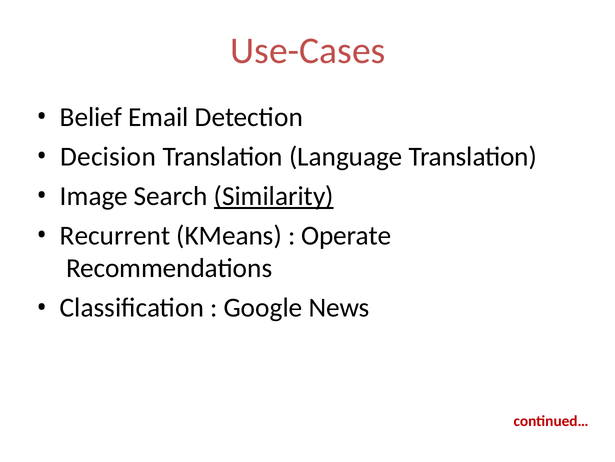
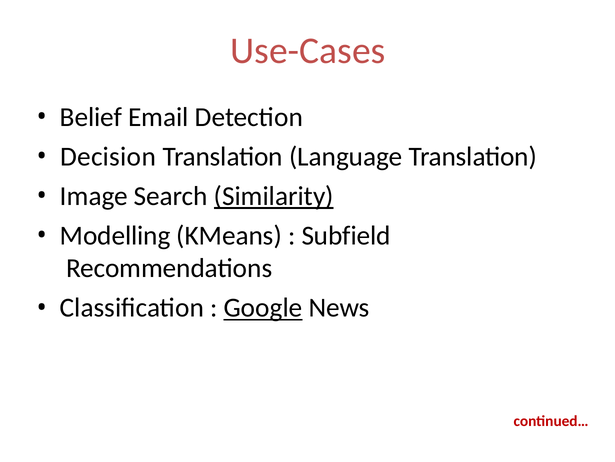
Recurrent: Recurrent -> Modelling (115, 235)
Operate: Operate -> Subfield (346, 235)
Google underline: none -> present (263, 307)
